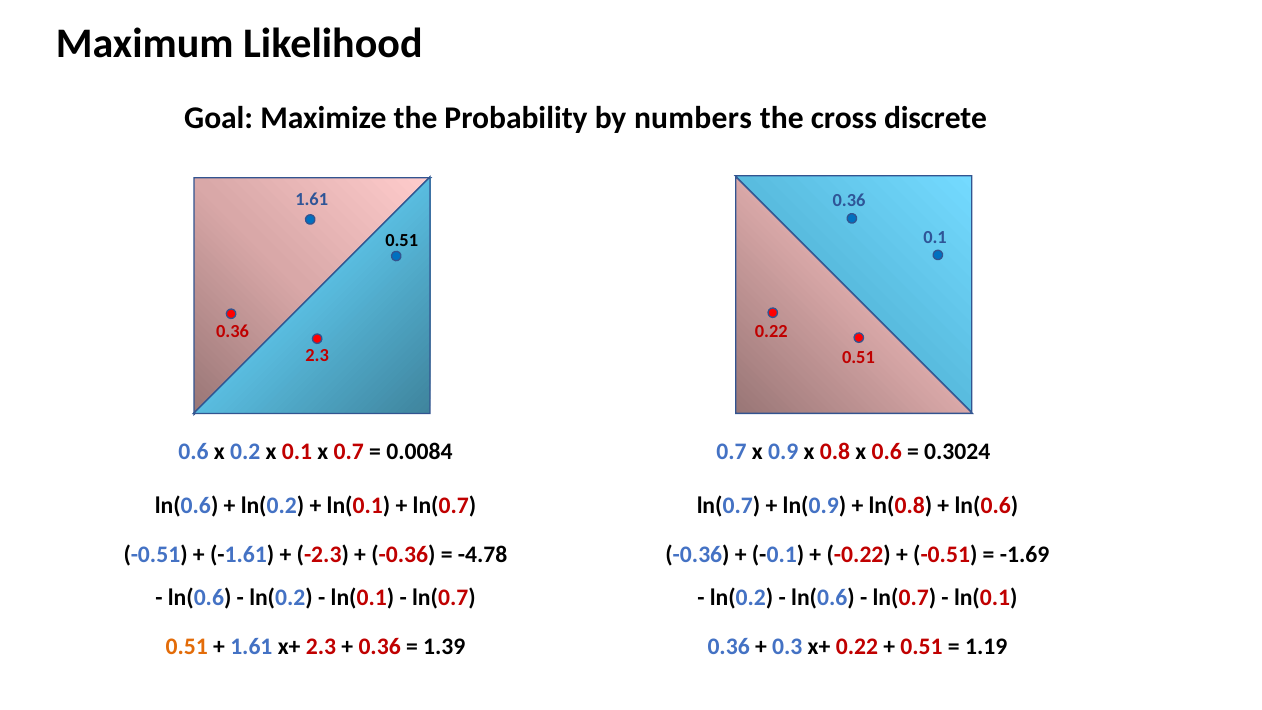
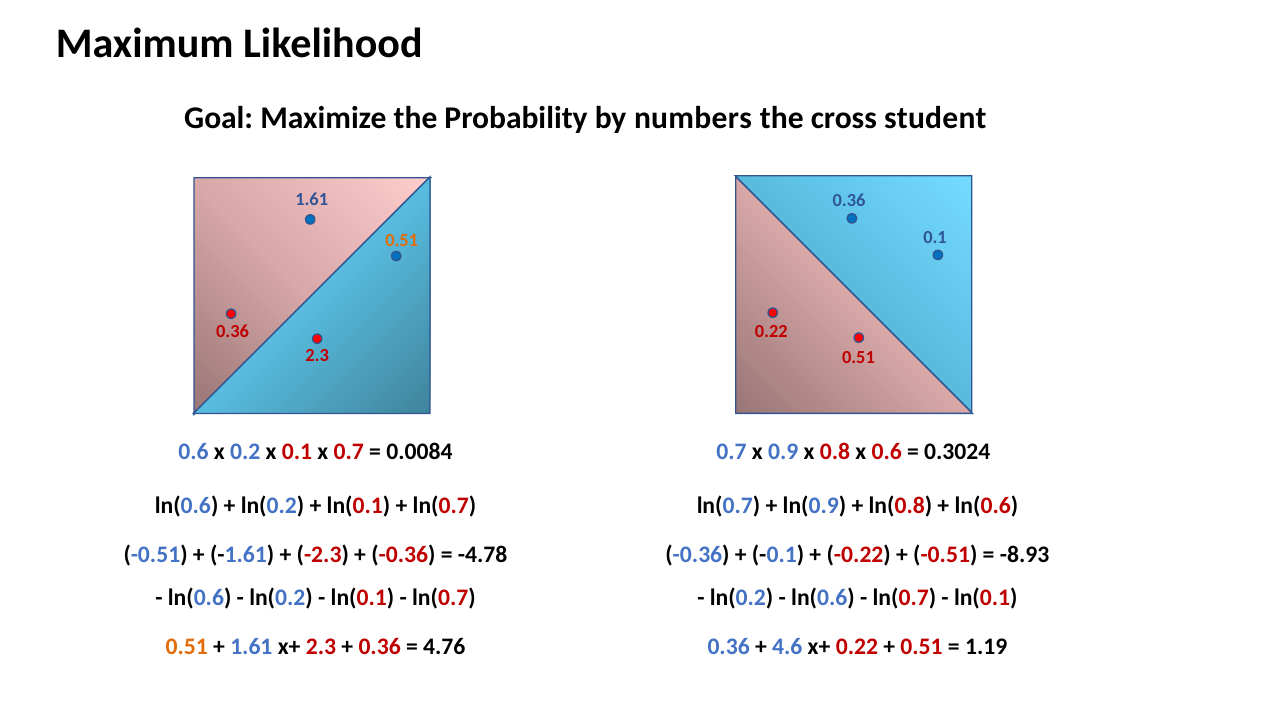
discrete: discrete -> student (935, 118)
0.51 colour: black -> orange (402, 240)
-1.69: -1.69 -> -8.93 (1025, 555)
1.39: 1.39 -> 4.76 (444, 647)
0.3: 0.3 -> 4.6 (787, 647)
